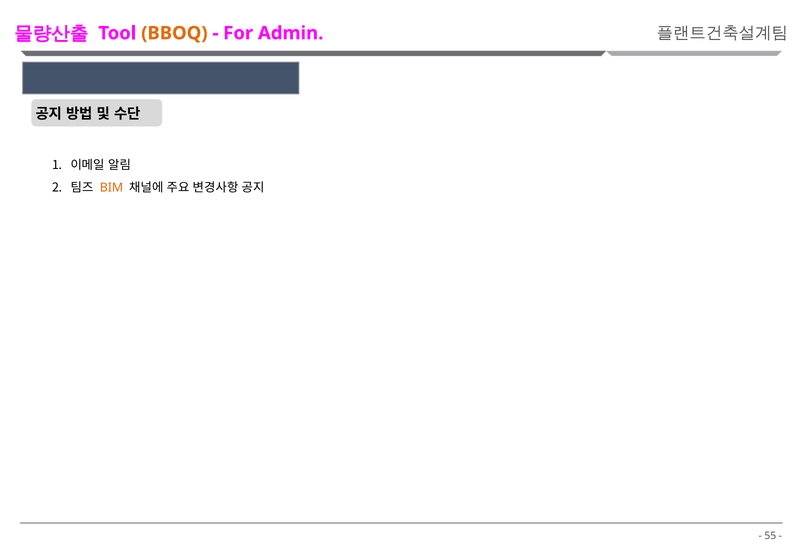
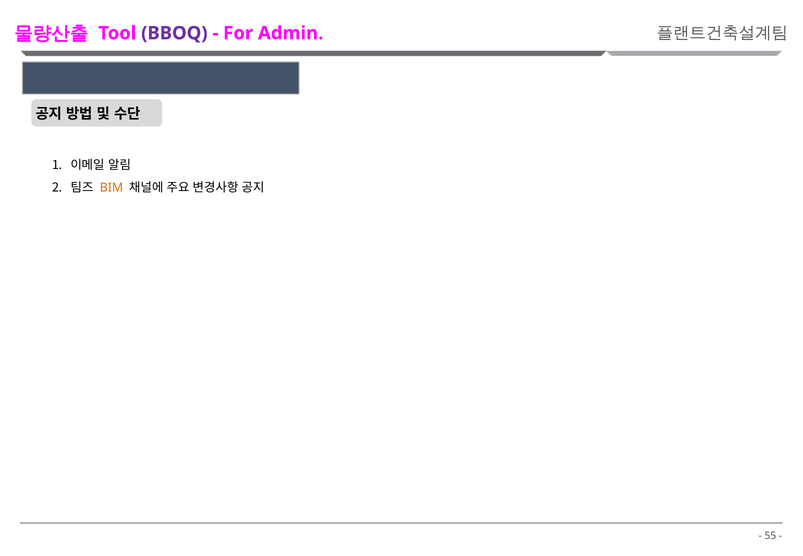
BBOQ colour: orange -> purple (174, 33)
